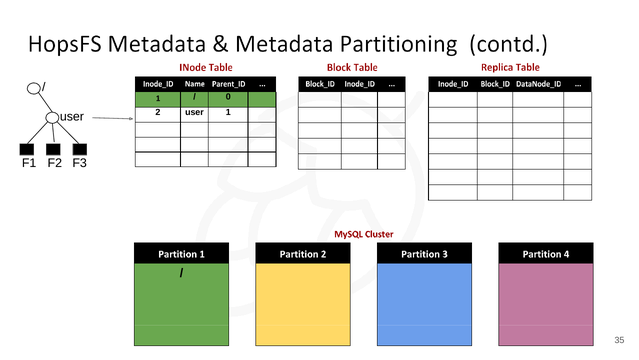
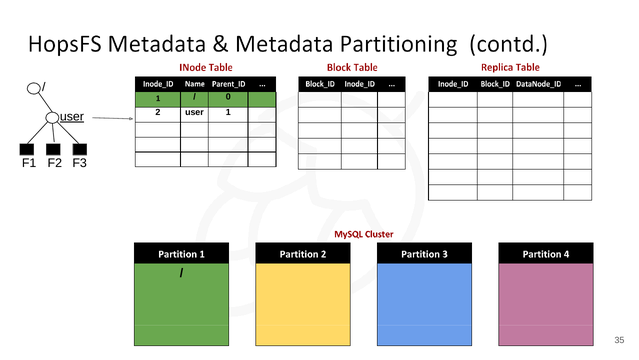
user underline: none -> present (72, 116)
